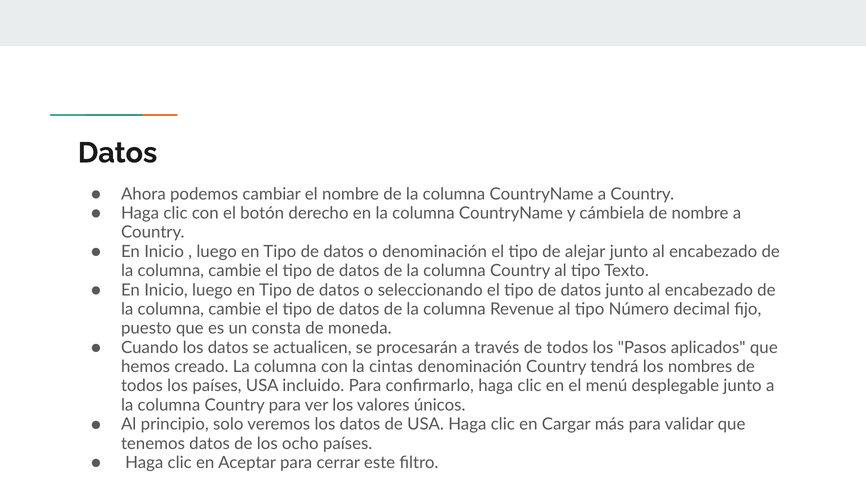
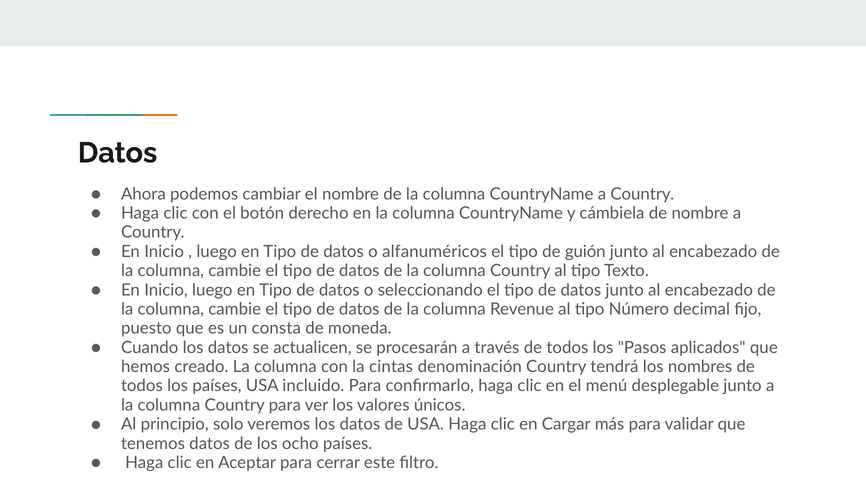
o denominación: denominación -> alfanuméricos (435, 252)
alejar: alejar -> guión (585, 252)
